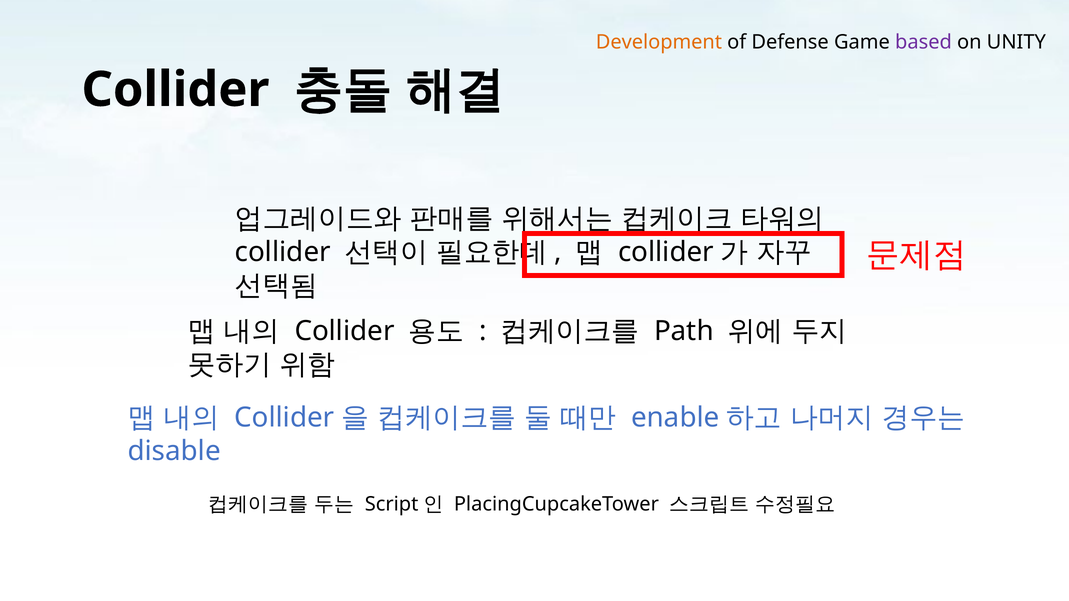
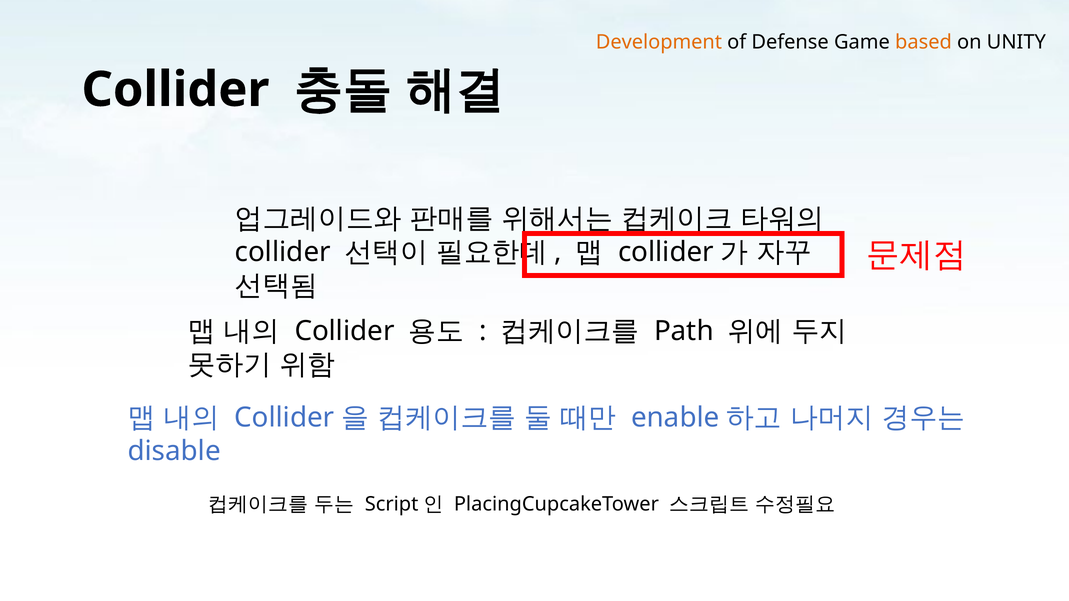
based colour: purple -> orange (923, 42)
